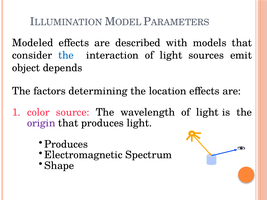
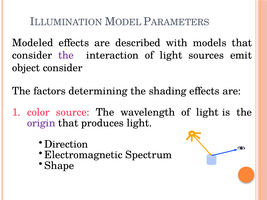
the colour: blue -> purple (66, 55)
object depends: depends -> consider (63, 68)
location: location -> shading (168, 91)
Produces: Produces -> Direction (66, 144)
